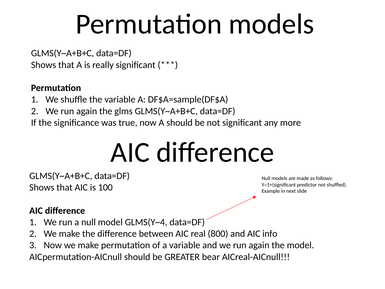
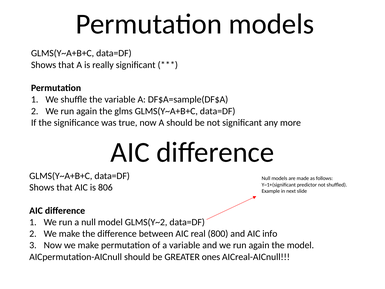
100: 100 -> 806 (105, 187)
GLMS(Y~4: GLMS(Y~4 -> GLMS(Y~2 (146, 222)
bear: bear -> ones (211, 257)
